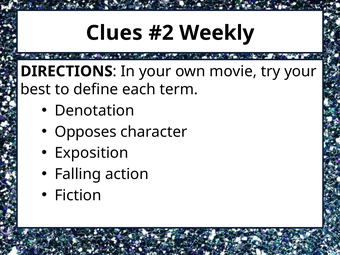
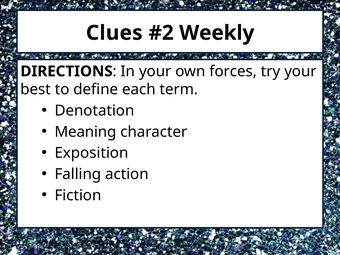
movie: movie -> forces (233, 71)
Opposes: Opposes -> Meaning (86, 132)
